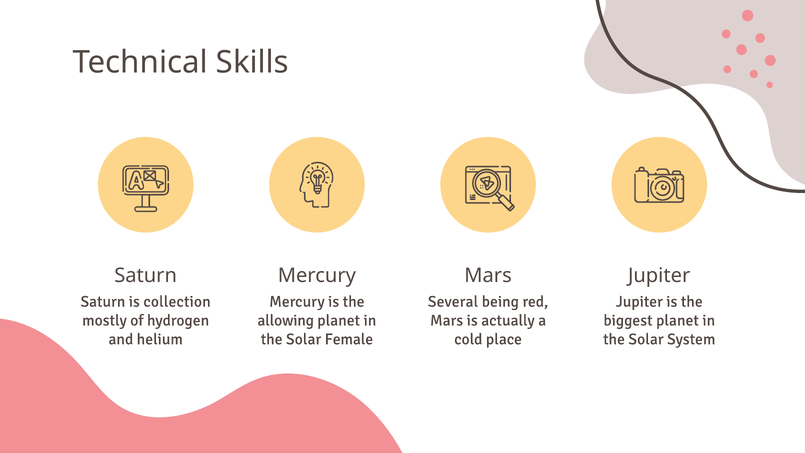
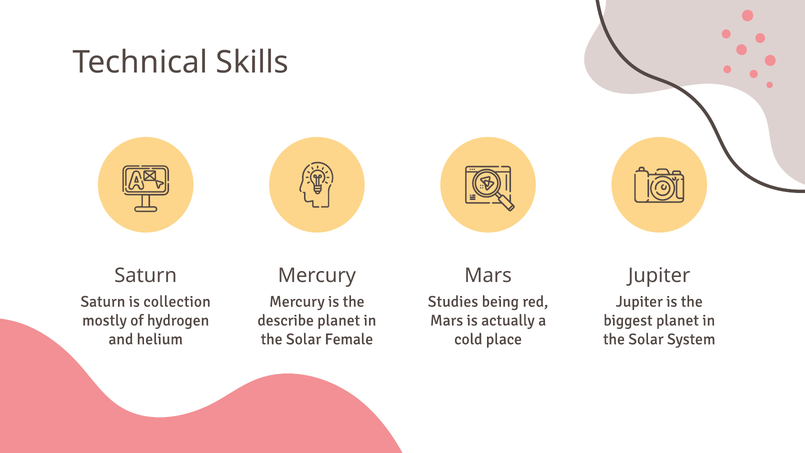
Several: Several -> Studies (453, 301)
allowing: allowing -> describe (286, 320)
